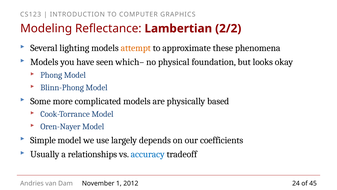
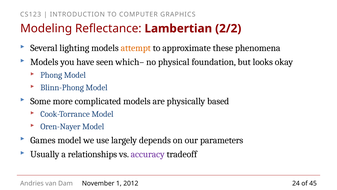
Simple: Simple -> Games (43, 140)
coefficients: coefficients -> parameters (222, 140)
accuracy colour: blue -> purple (148, 154)
